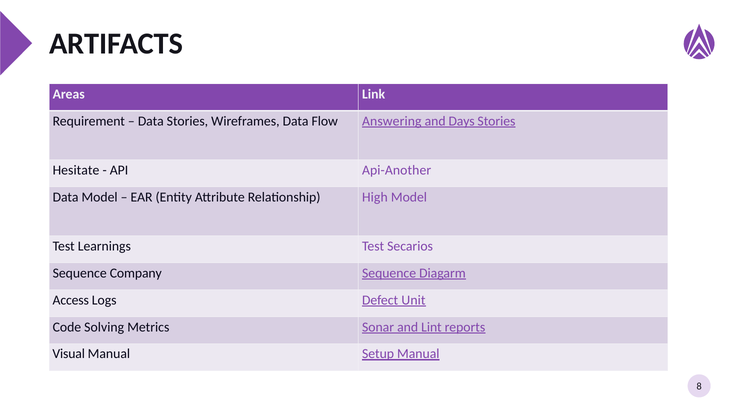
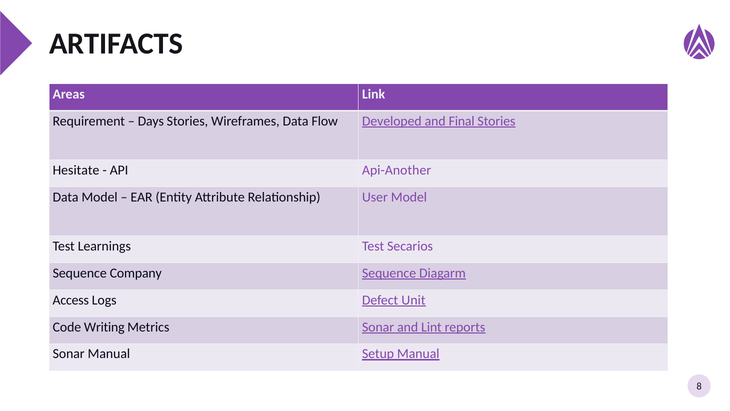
Data: Data -> Days (151, 121)
Answering: Answering -> Developed (392, 121)
Days: Days -> Final (462, 121)
High: High -> User (375, 197)
Solving: Solving -> Writing (104, 327)
Visual: Visual -> Sonar (69, 354)
